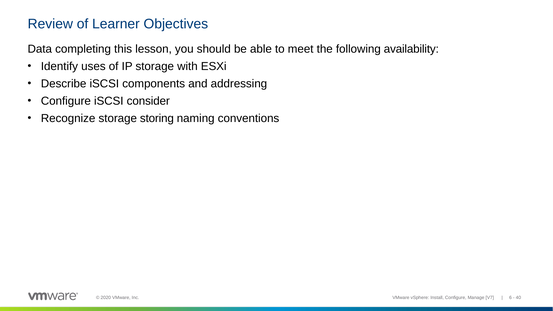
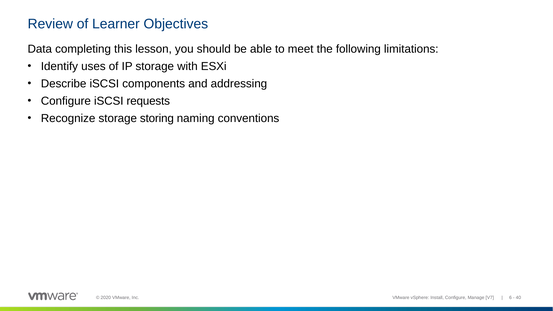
availability: availability -> limitations (411, 49)
consider: consider -> requests (148, 101)
